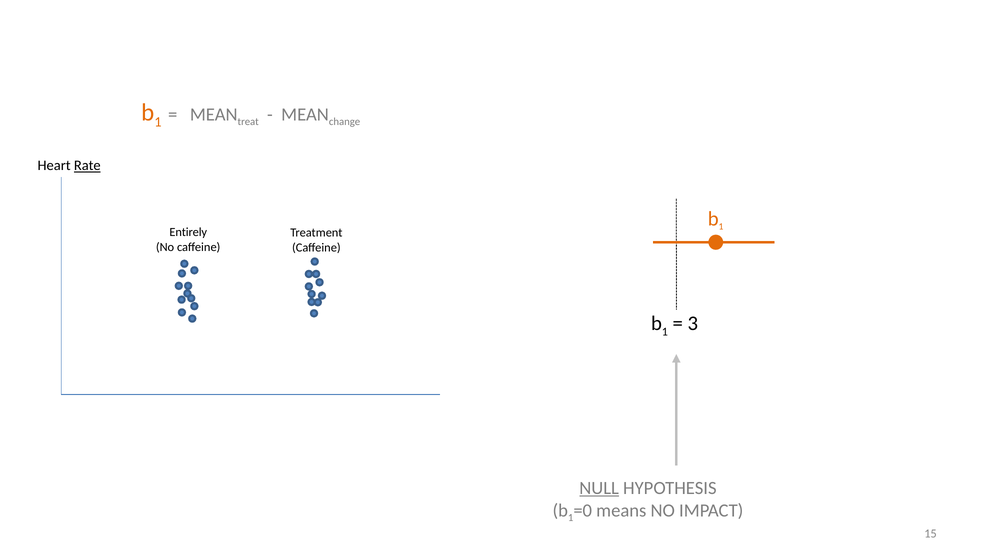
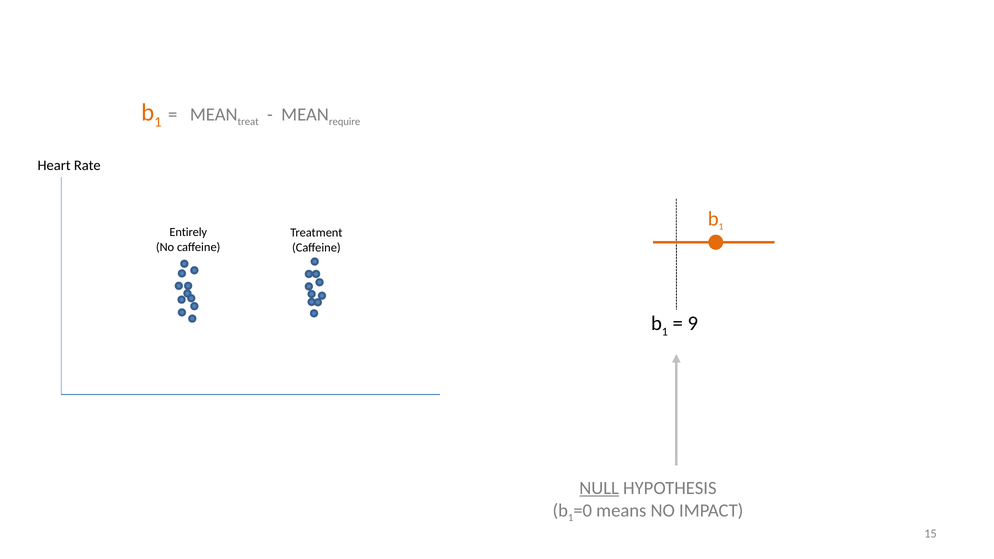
change: change -> require (345, 122)
Rate underline: present -> none (87, 166)
3: 3 -> 9 (693, 324)
